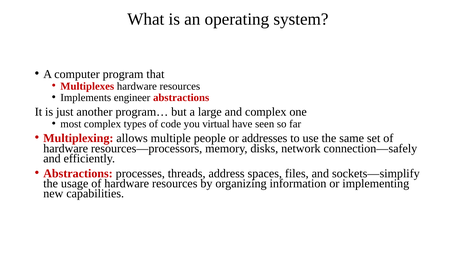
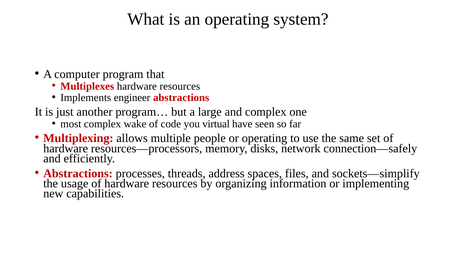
types: types -> wake (135, 124)
or addresses: addresses -> operating (265, 138)
